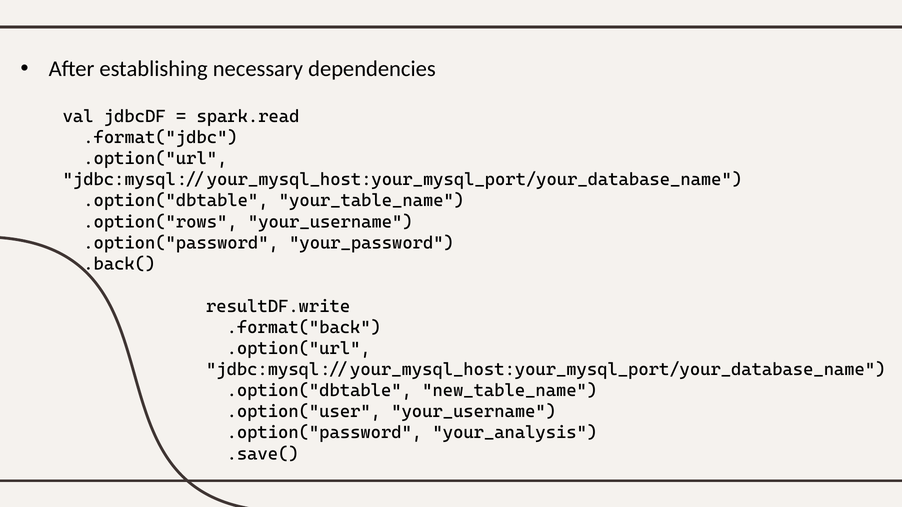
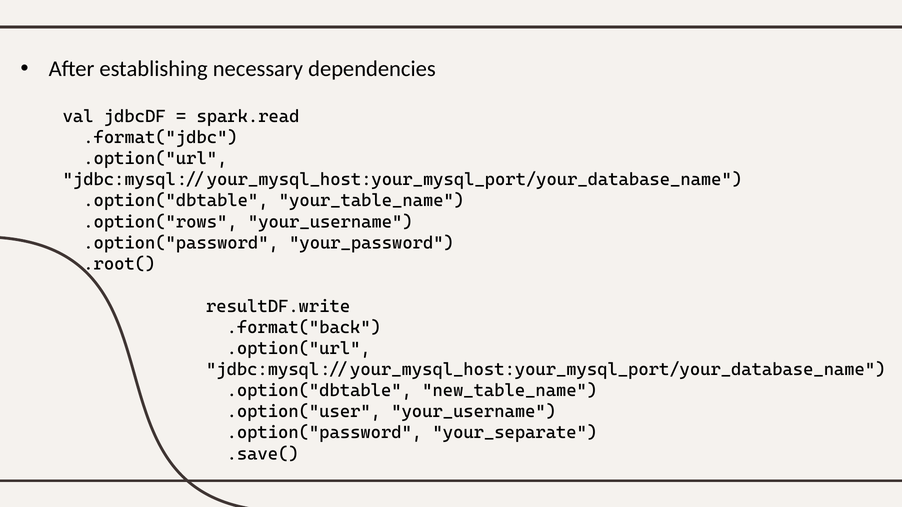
.back(: .back( -> .root( (119, 264)
your_analysis: your_analysis -> your_separate (515, 433)
